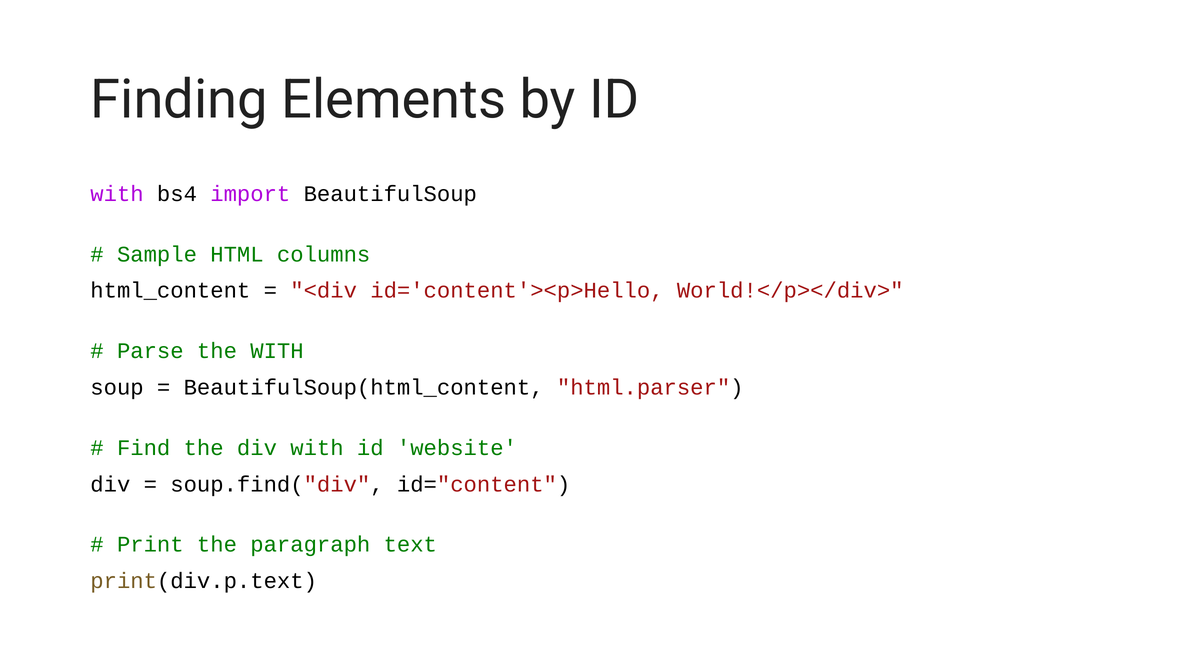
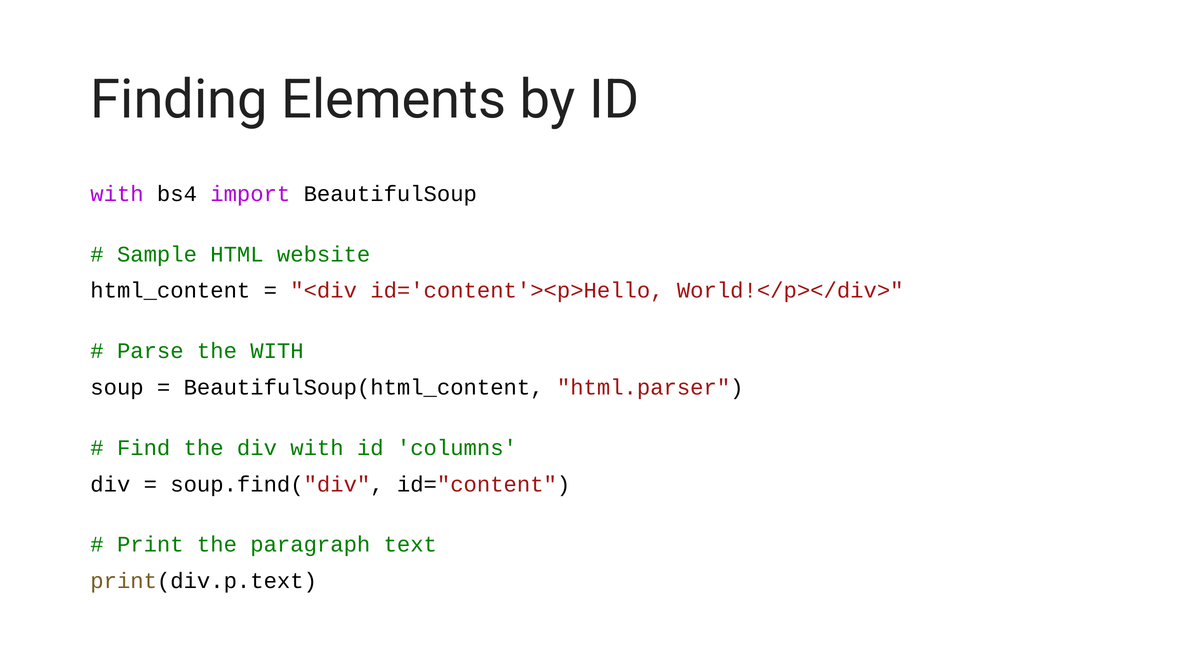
columns: columns -> website (324, 254)
website: website -> columns (457, 448)
